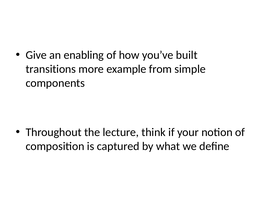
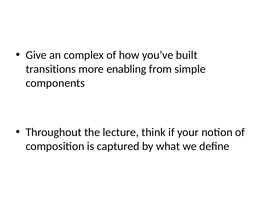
enabling: enabling -> complex (84, 55)
example: example -> enabling (126, 69)
